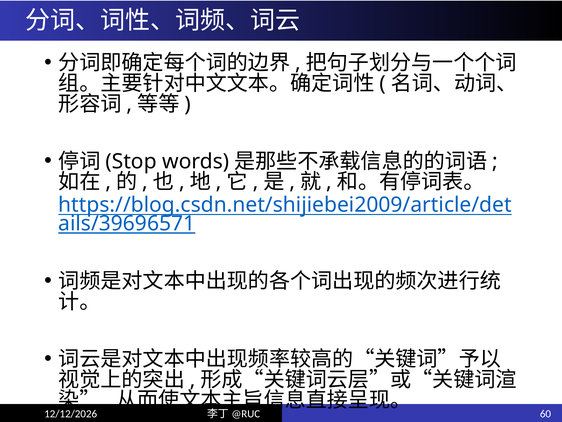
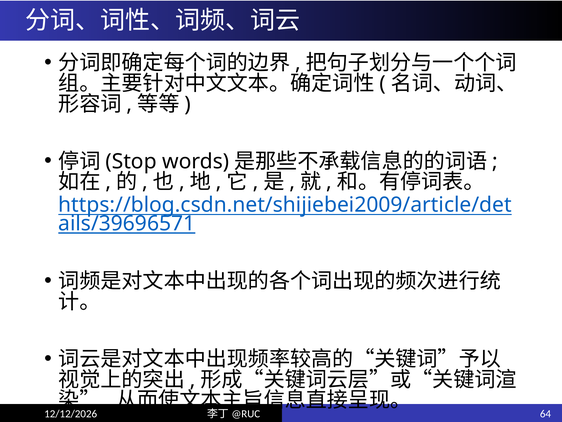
60: 60 -> 64 (545, 413)
